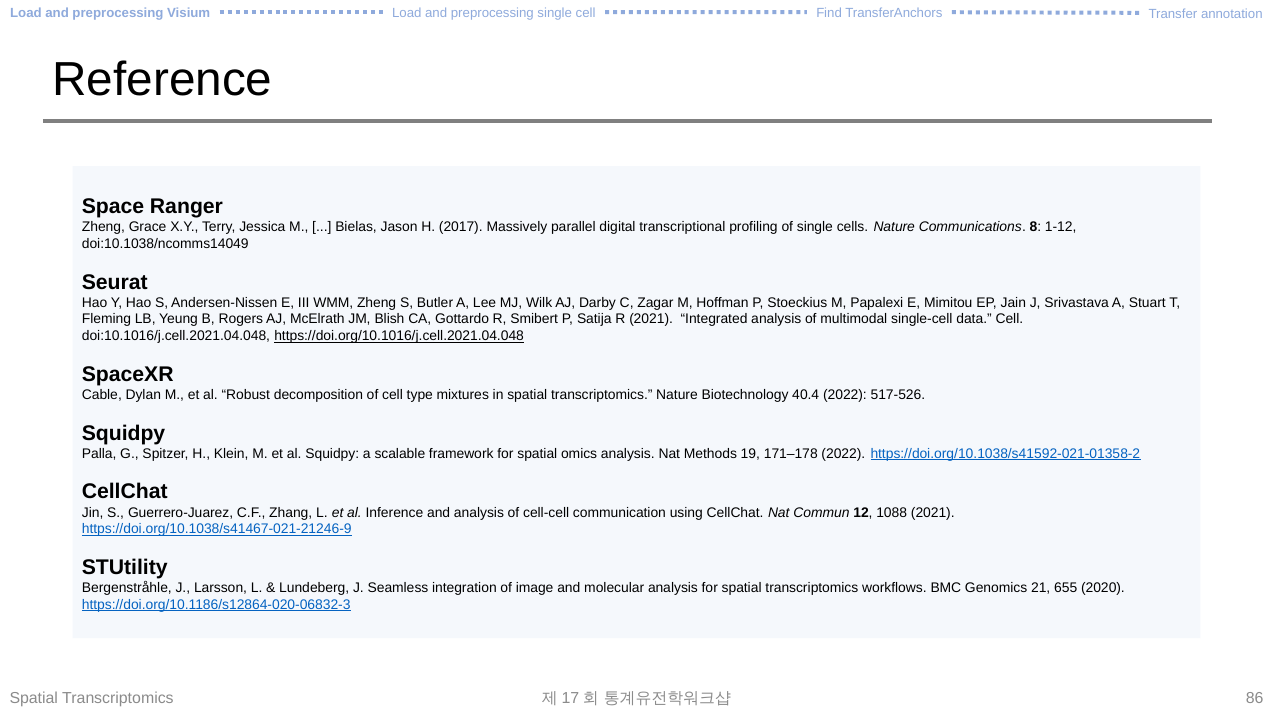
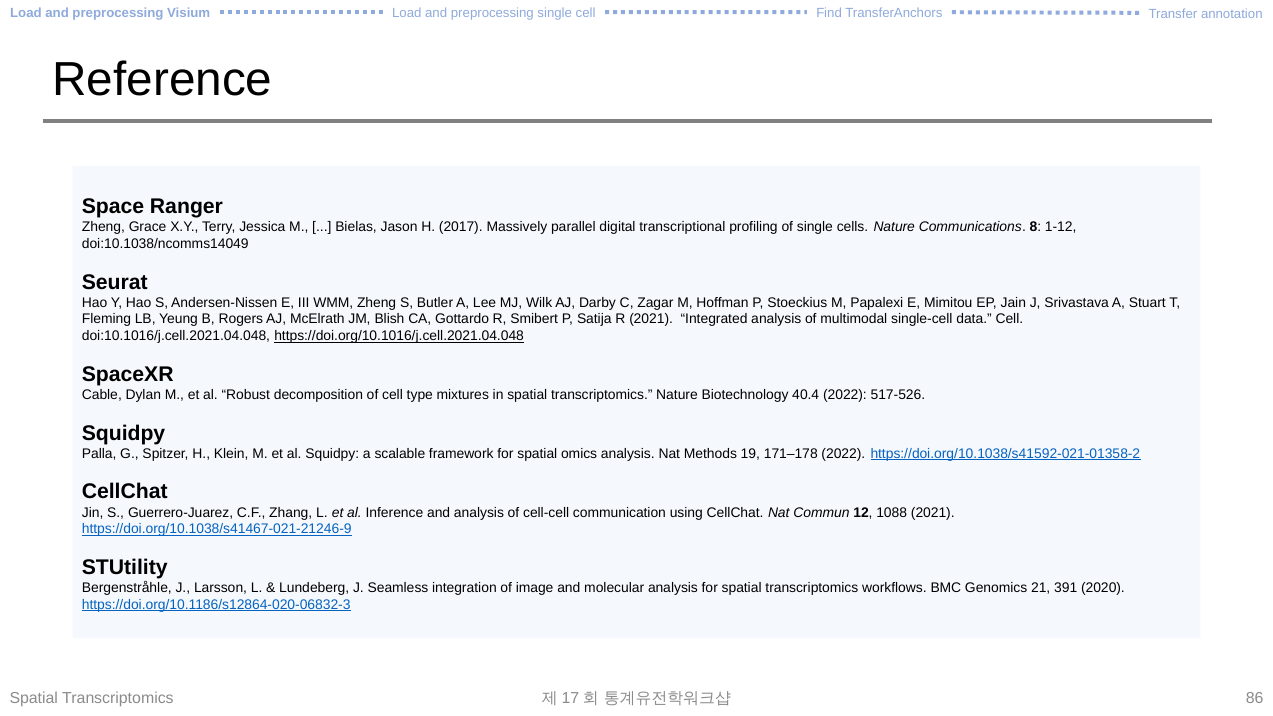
655: 655 -> 391 (1066, 588)
